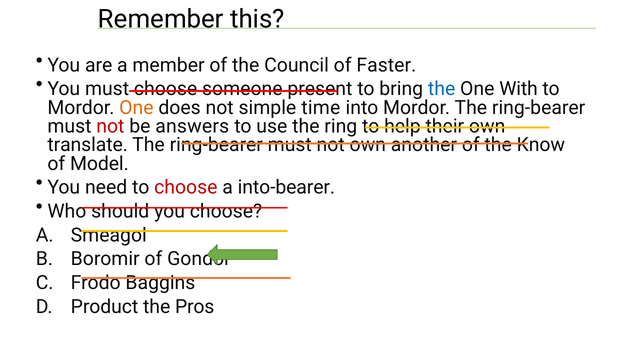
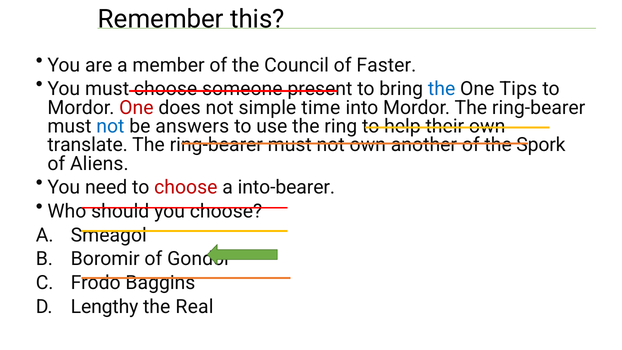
With: With -> Tips (518, 89)
One colour: orange -> red (136, 108)
not colour: red -> blue (110, 126)
Know: Know -> Spork (541, 145)
Model: Model -> Aliens (99, 164)
Product: Product -> Lengthy (105, 307)
Pros: Pros -> Real (195, 307)
